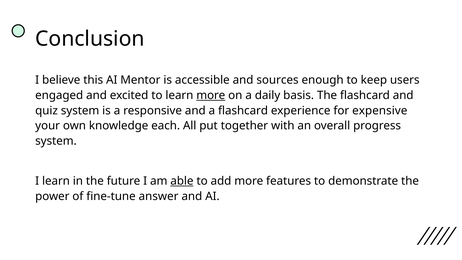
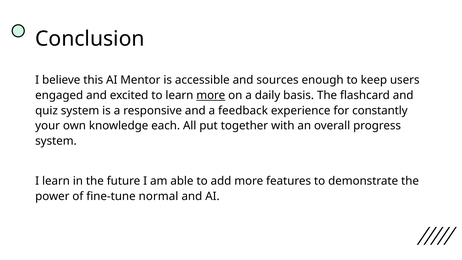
a flashcard: flashcard -> feedback (243, 111)
expensive: expensive -> constantly (380, 111)
able underline: present -> none (182, 181)
answer: answer -> normal (159, 196)
